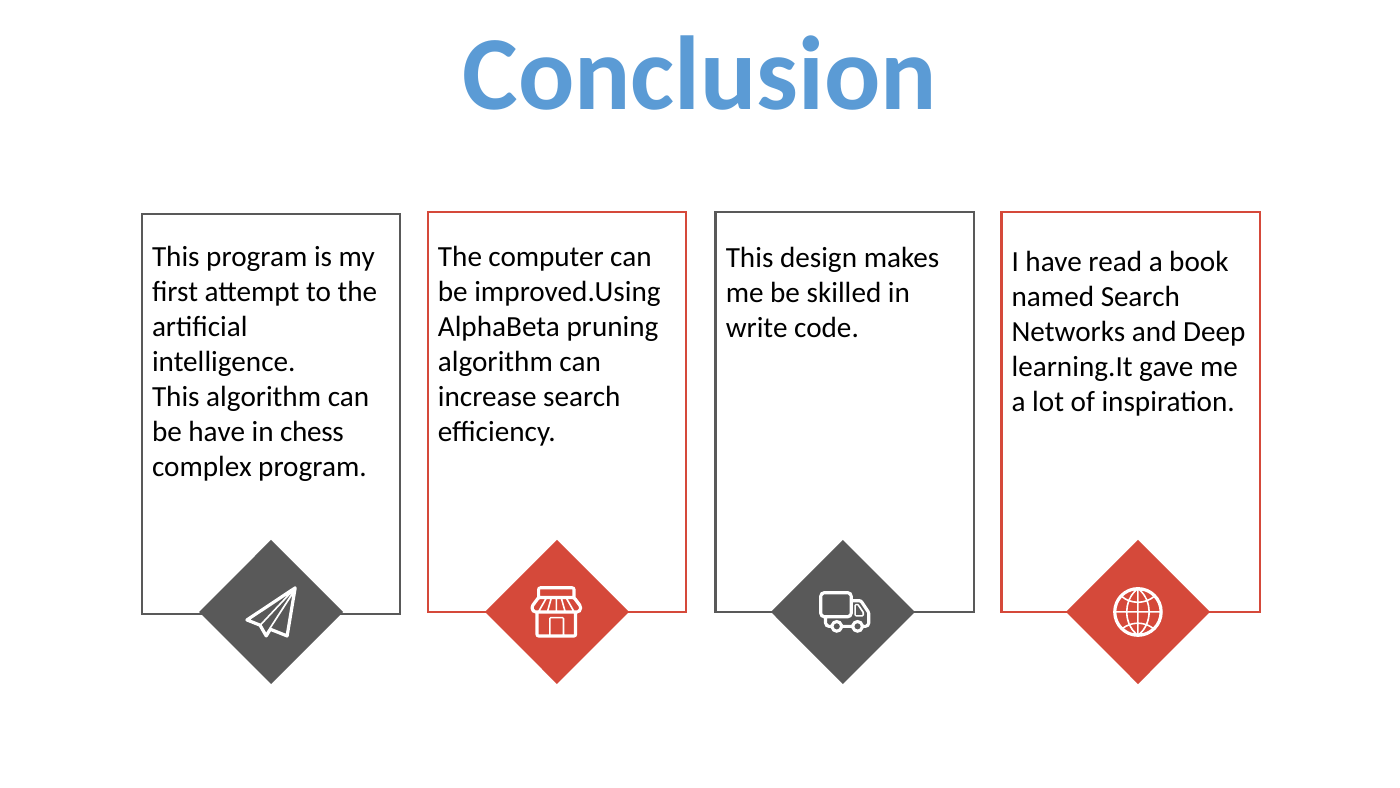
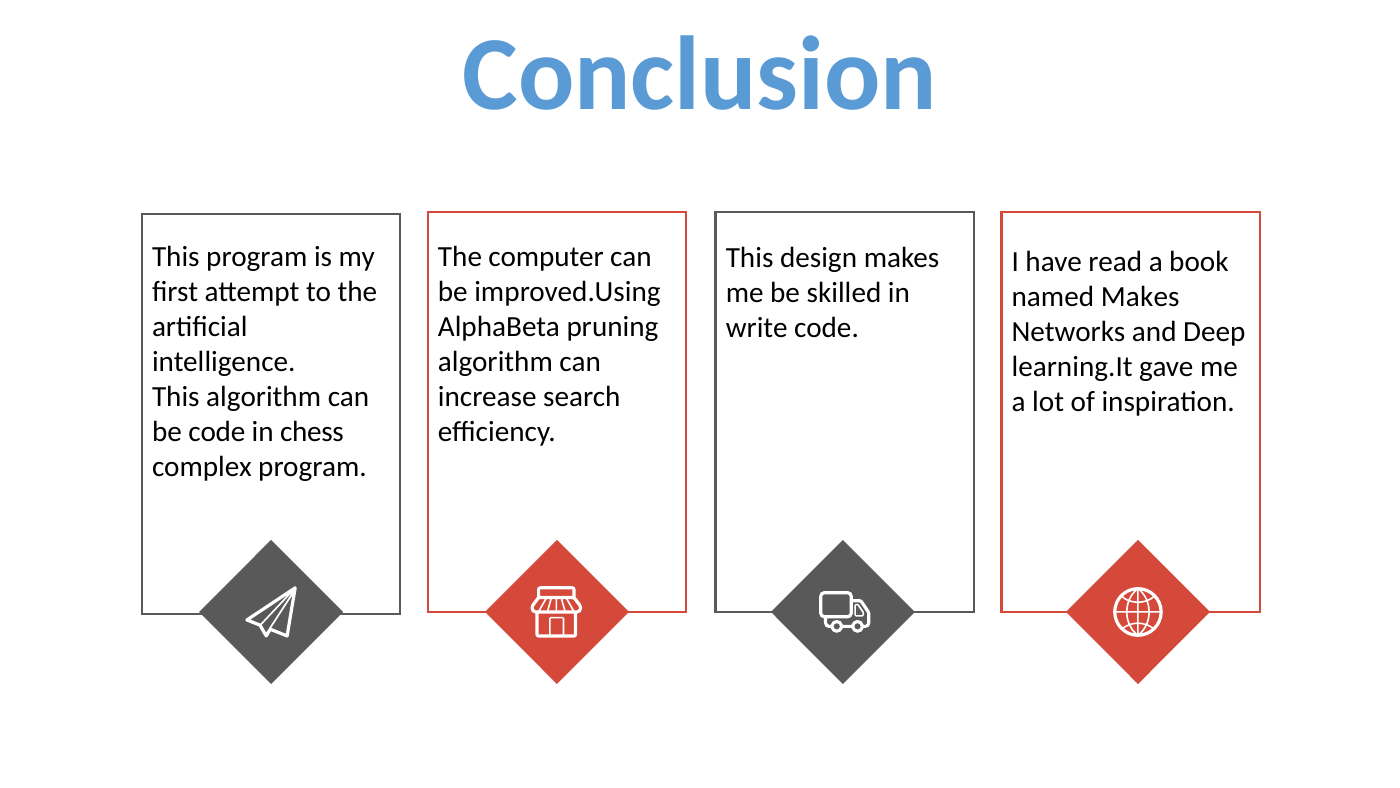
named Search: Search -> Makes (1140, 296)
be have: have -> code (217, 432)
